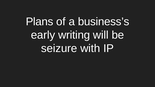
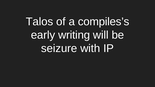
Plans: Plans -> Talos (39, 22)
business’s: business’s -> compiles’s (104, 22)
